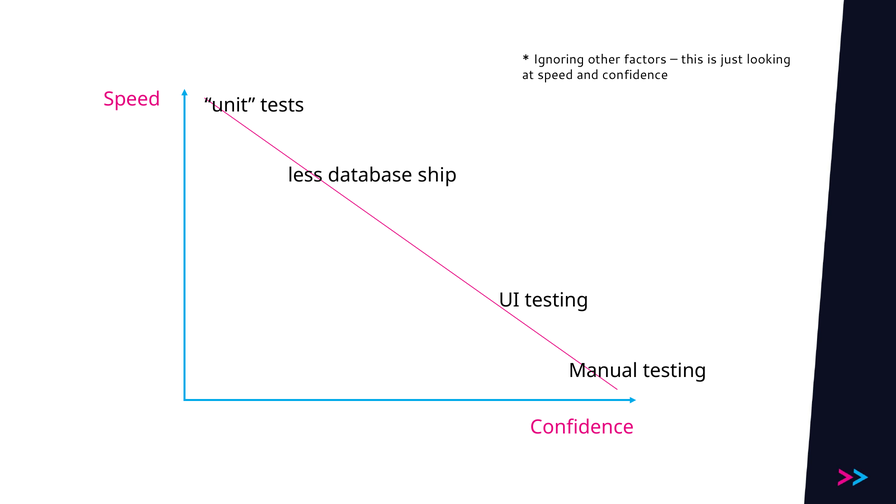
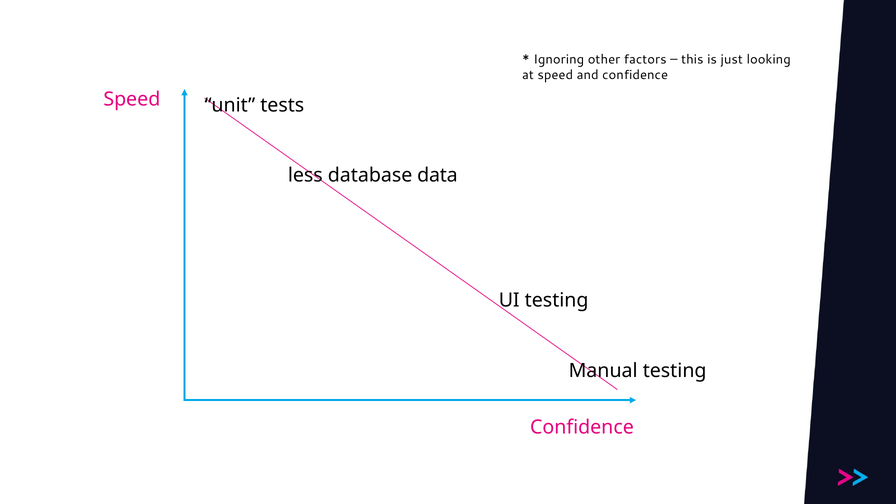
ship: ship -> data (437, 176)
